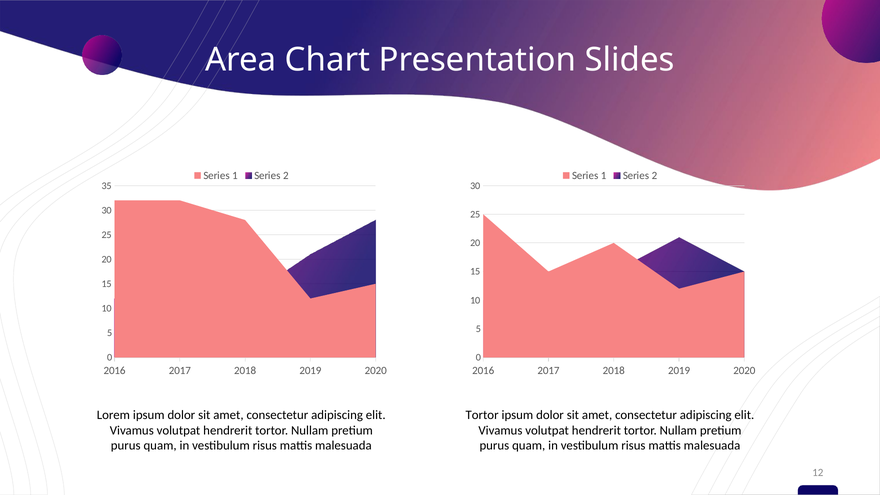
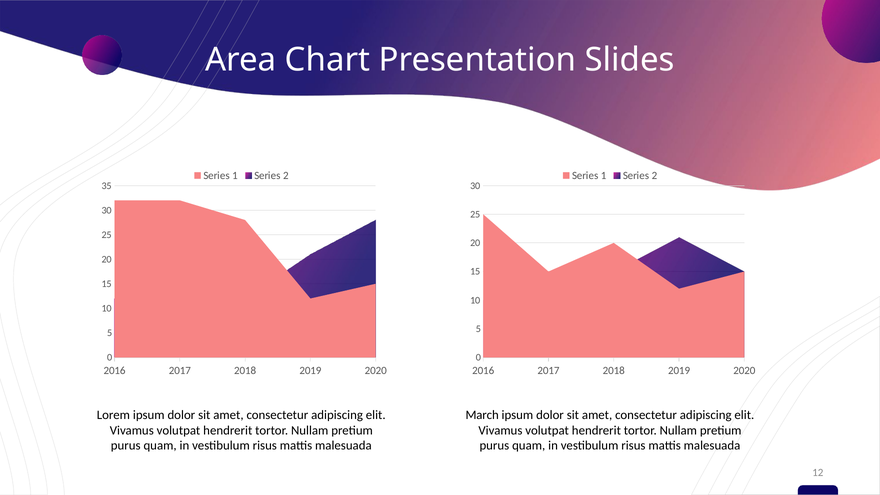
Tortor: Tortor -> March (482, 415)
